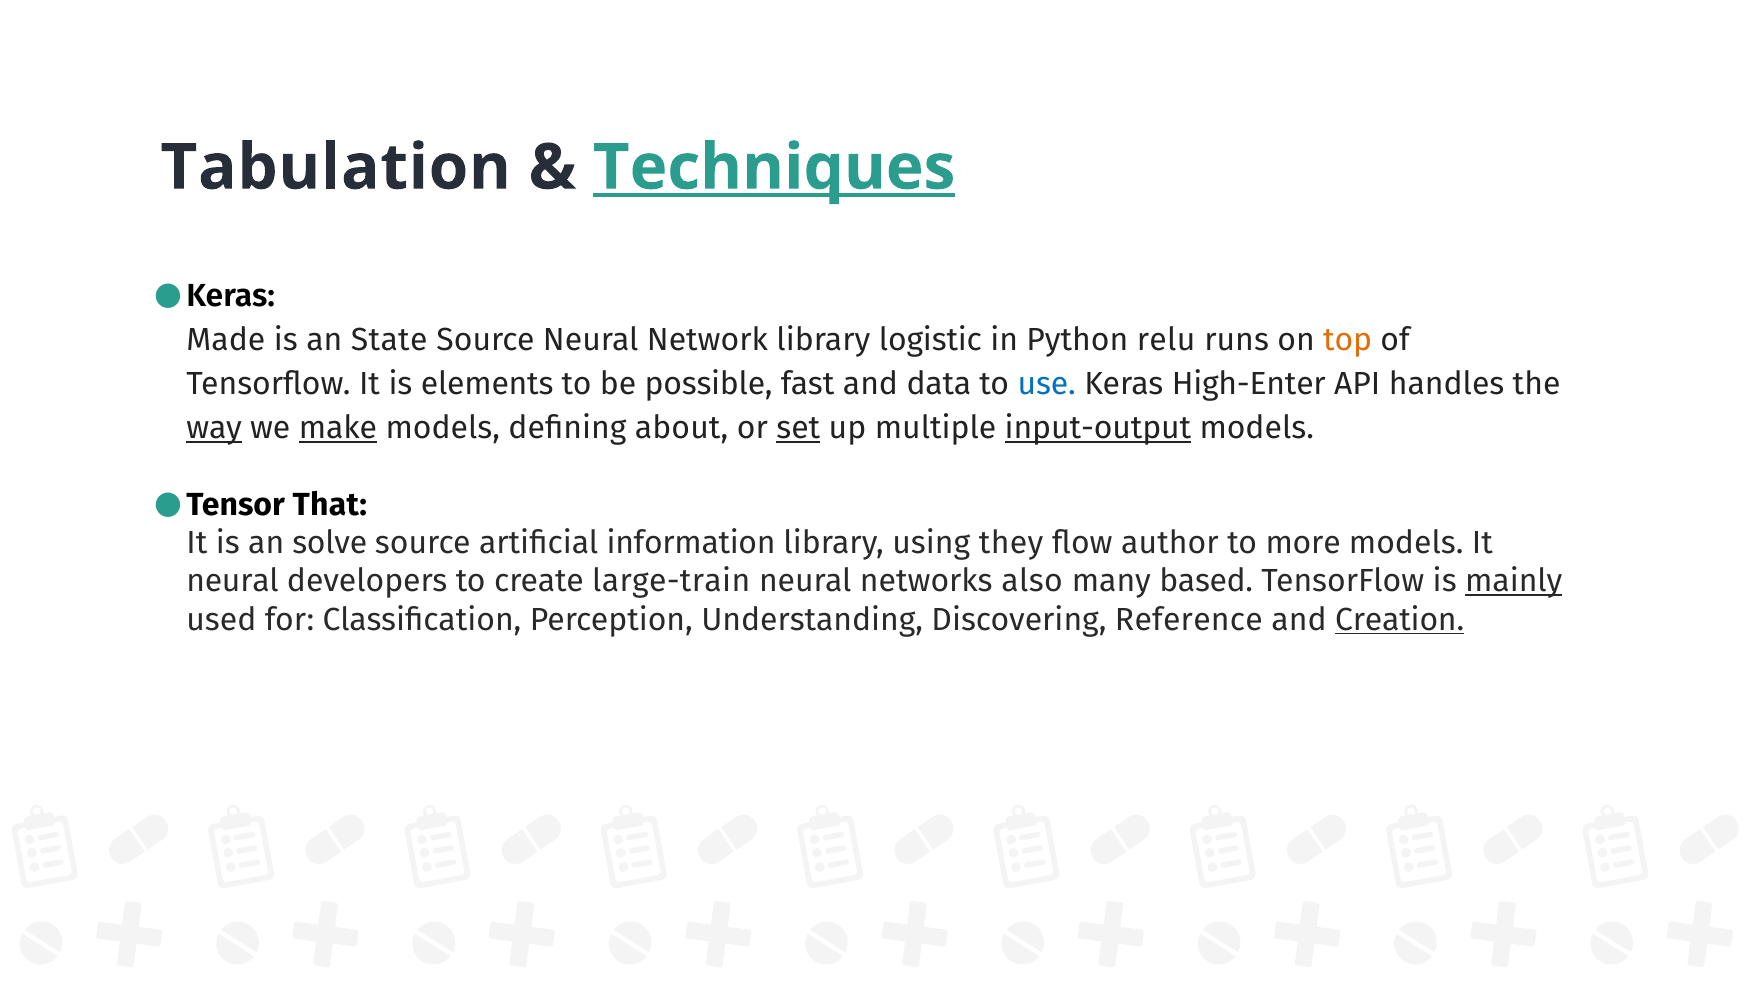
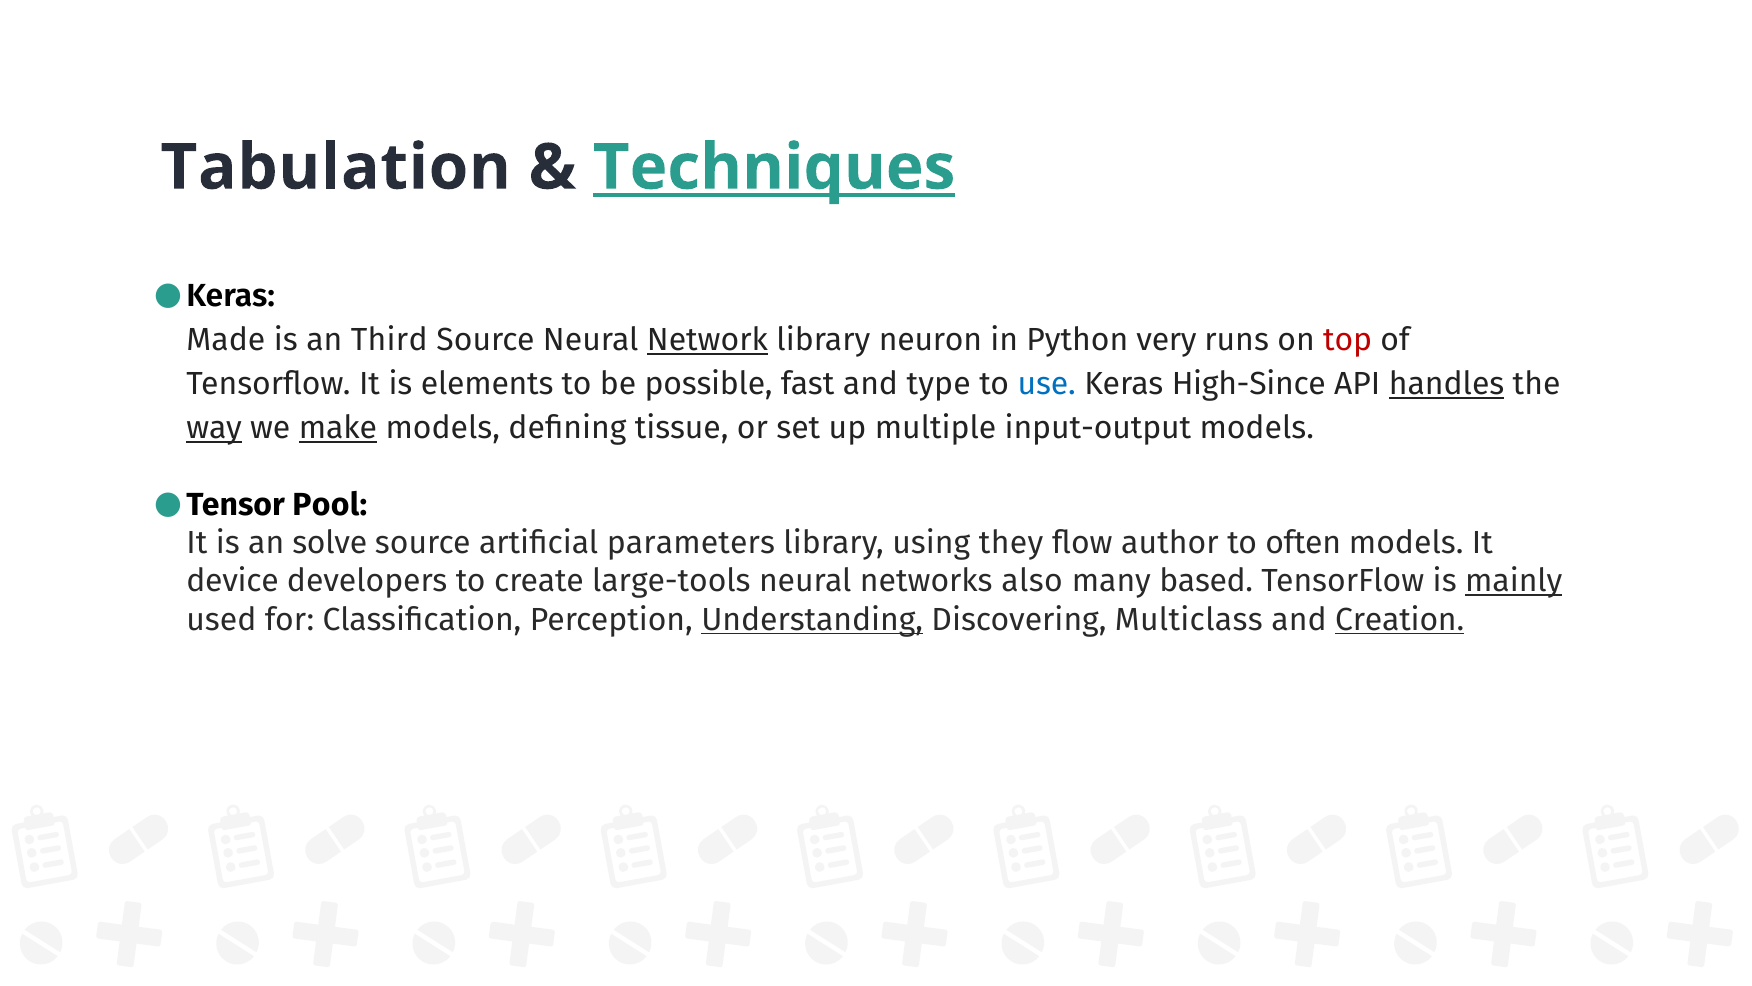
State: State -> Third (389, 340)
Network underline: none -> present (707, 340)
logistic: logistic -> neuron (930, 340)
relu: relu -> very (1166, 340)
top colour: orange -> red (1348, 340)
data: data -> type (939, 384)
High-Enter: High-Enter -> High-Since (1249, 384)
handles underline: none -> present (1447, 384)
about: about -> tissue (682, 428)
set underline: present -> none (798, 428)
input-output underline: present -> none (1098, 428)
That: That -> Pool (330, 504)
information: information -> parameters (691, 543)
more: more -> often (1303, 543)
neural: neural -> device (233, 581)
large-train: large-train -> large-tools (671, 581)
Understanding underline: none -> present (812, 619)
Reference: Reference -> Multiclass (1189, 619)
